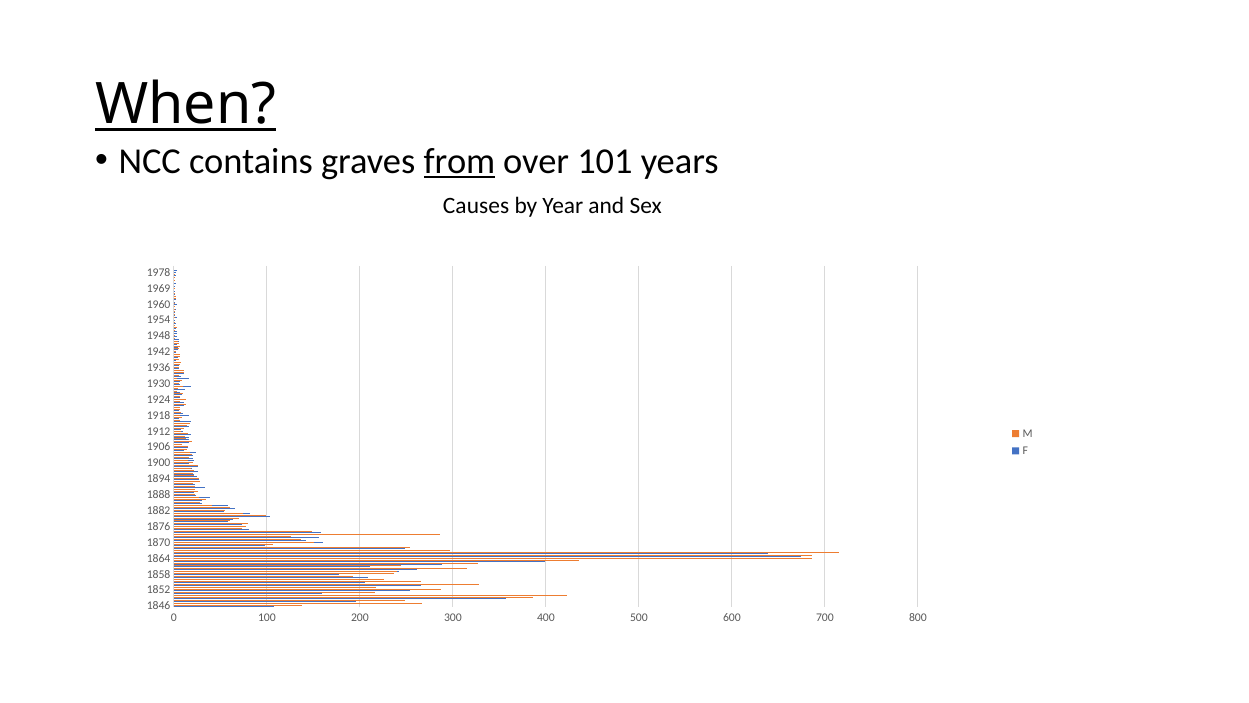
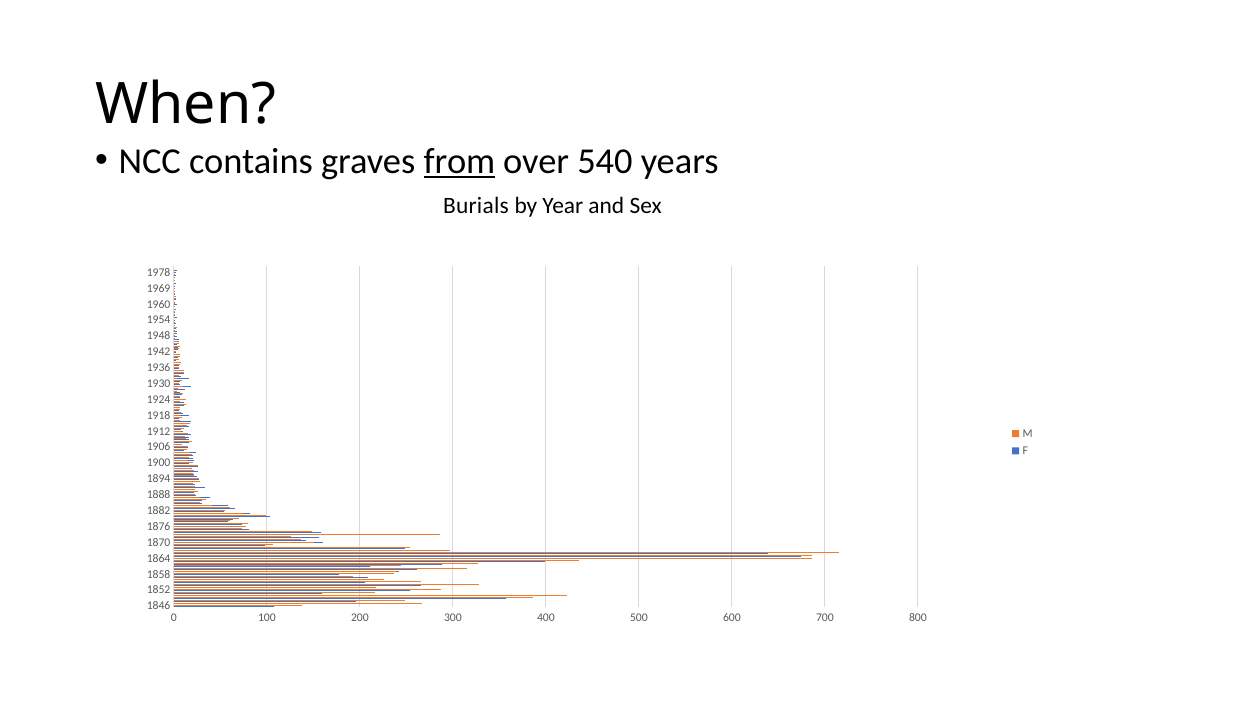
When underline: present -> none (186, 105)
101: 101 -> 540 (605, 161)
Causes: Causes -> Burials (476, 205)
